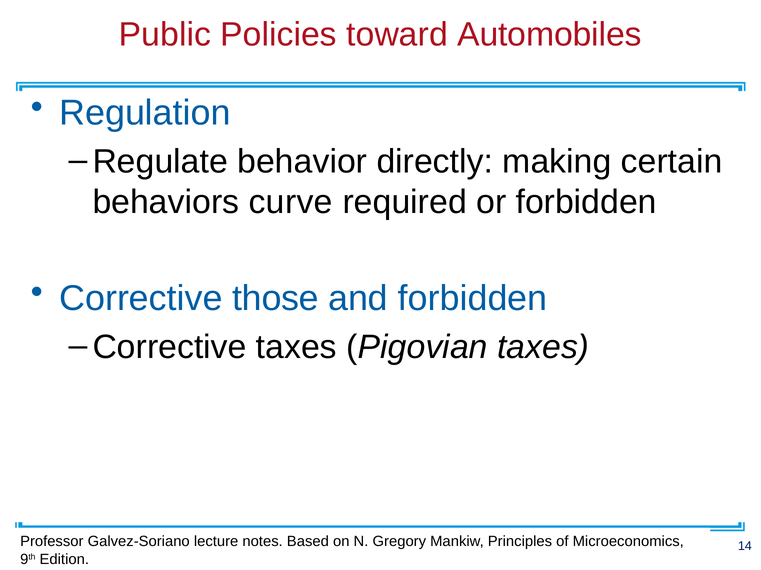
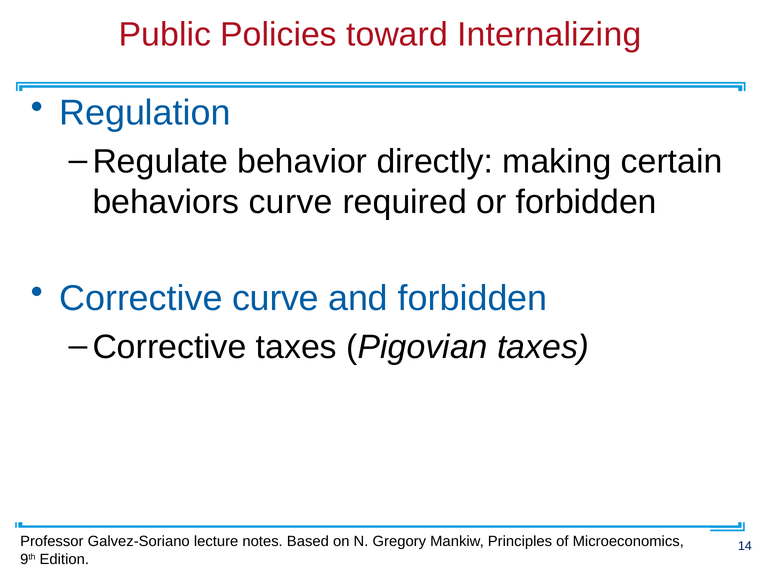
Automobiles: Automobiles -> Internalizing (549, 35)
Corrective those: those -> curve (276, 299)
